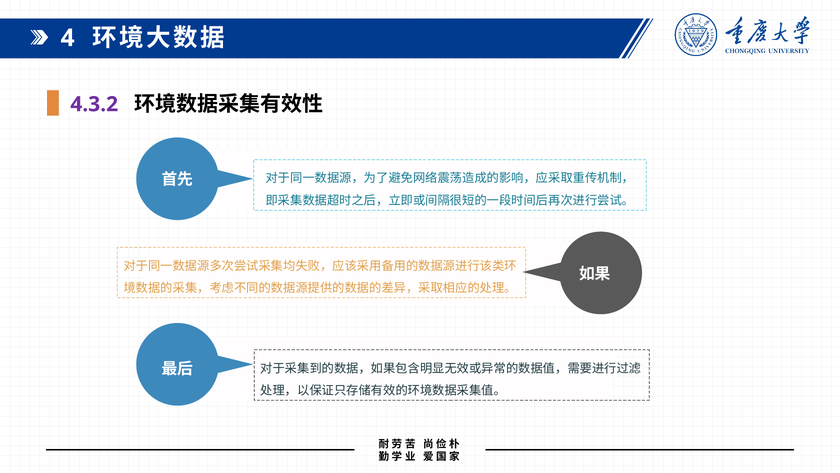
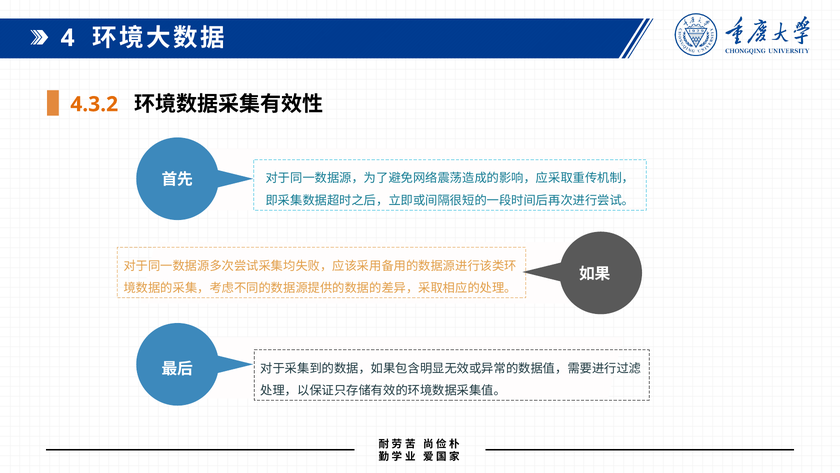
4.3.2 colour: purple -> orange (94, 104)
